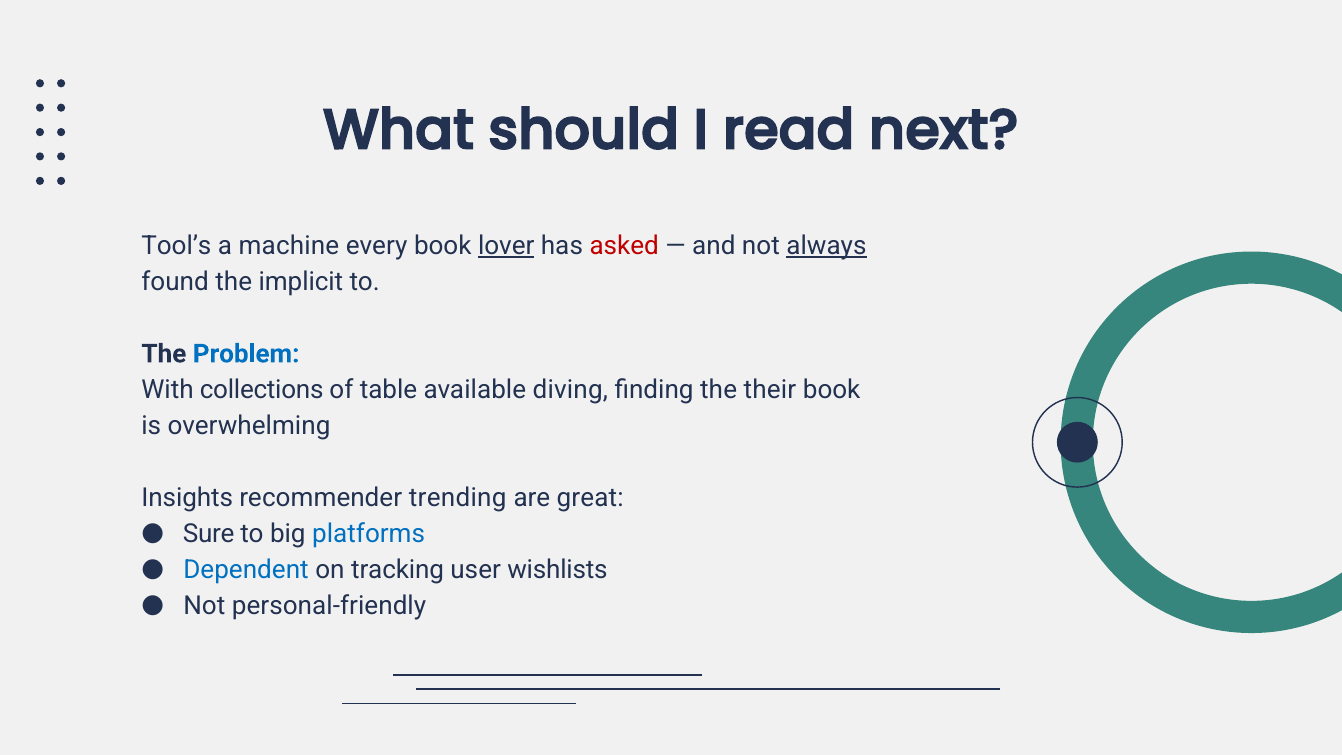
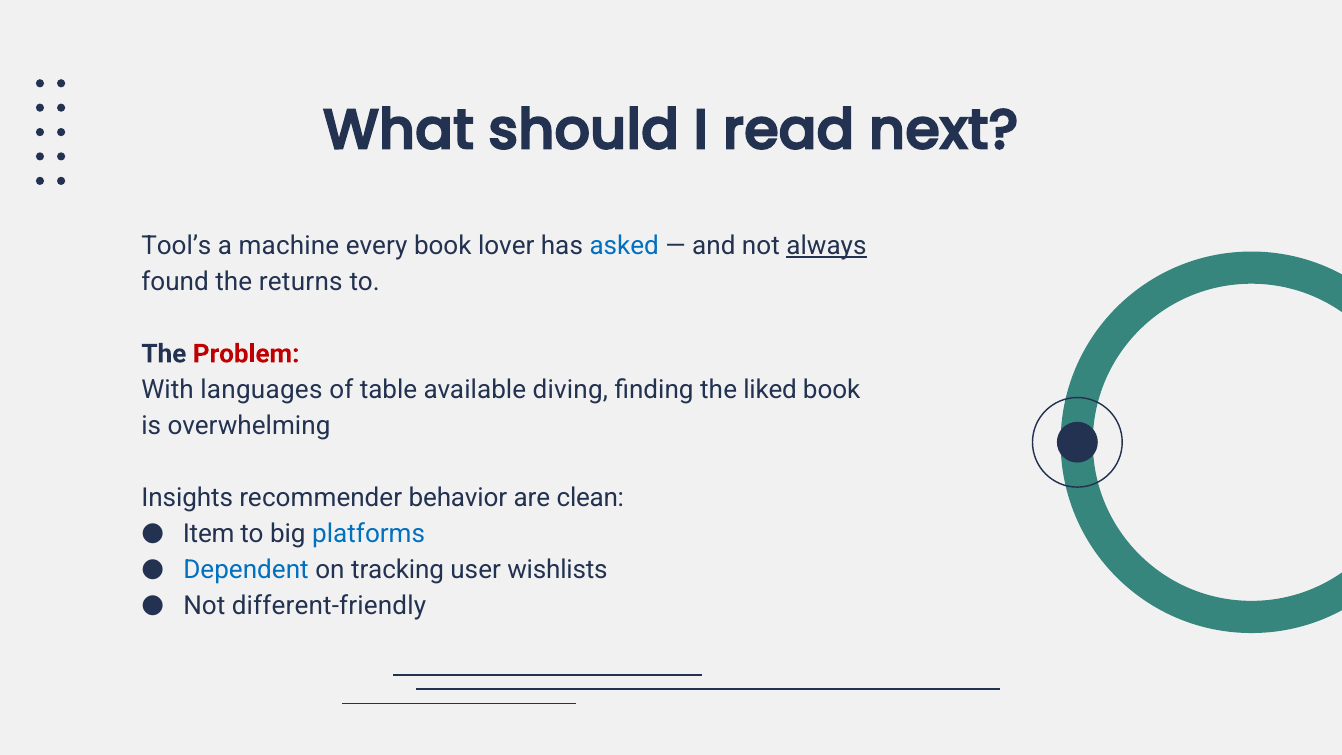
lover underline: present -> none (506, 246)
asked colour: red -> blue (624, 246)
implicit: implicit -> returns (301, 282)
Problem colour: blue -> red (246, 354)
collections: collections -> languages (261, 390)
their: their -> liked (770, 390)
trending: trending -> behavior (458, 498)
great: great -> clean (590, 498)
Sure: Sure -> Item (209, 534)
personal-friendly: personal-friendly -> different-friendly (329, 606)
